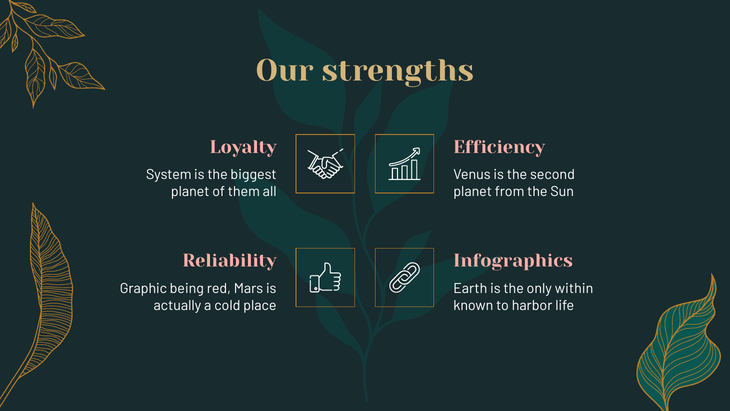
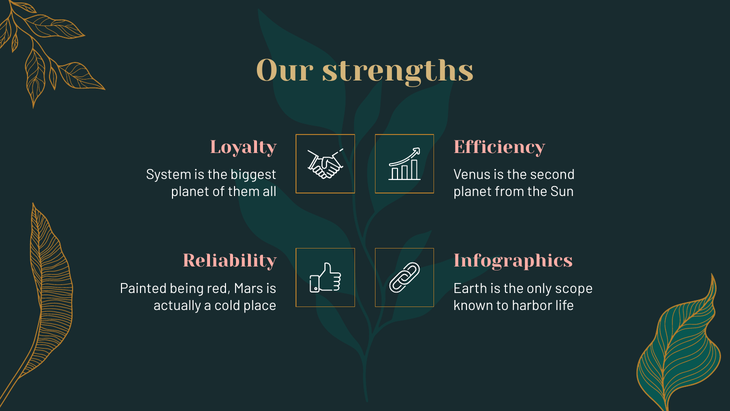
Graphic: Graphic -> Painted (143, 288)
within: within -> scope (574, 288)
